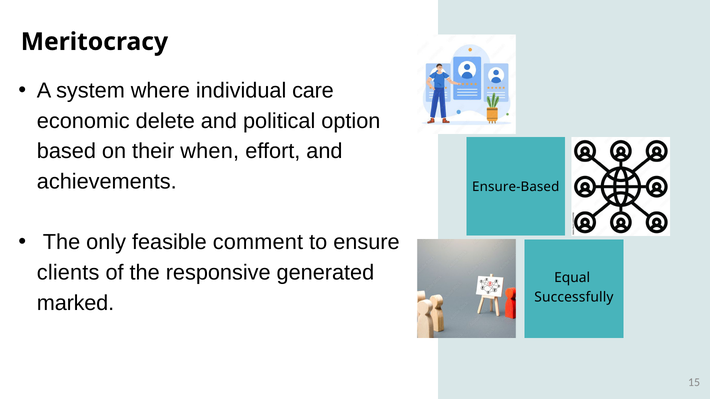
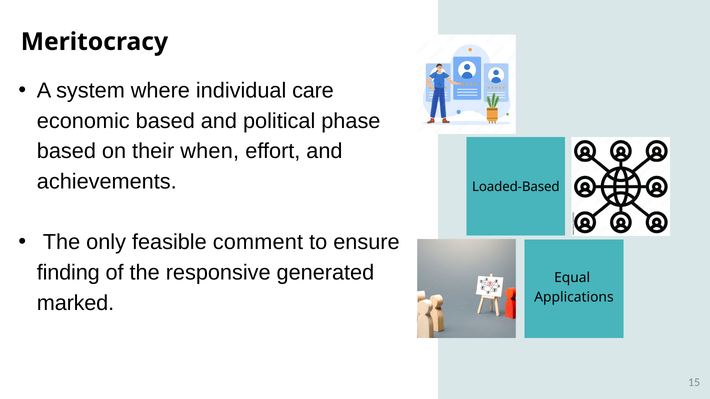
economic delete: delete -> based (165, 121)
option: option -> phase (351, 121)
Ensure-Based: Ensure-Based -> Loaded-Based (516, 187)
clients: clients -> finding (68, 273)
Successfully: Successfully -> Applications (574, 297)
